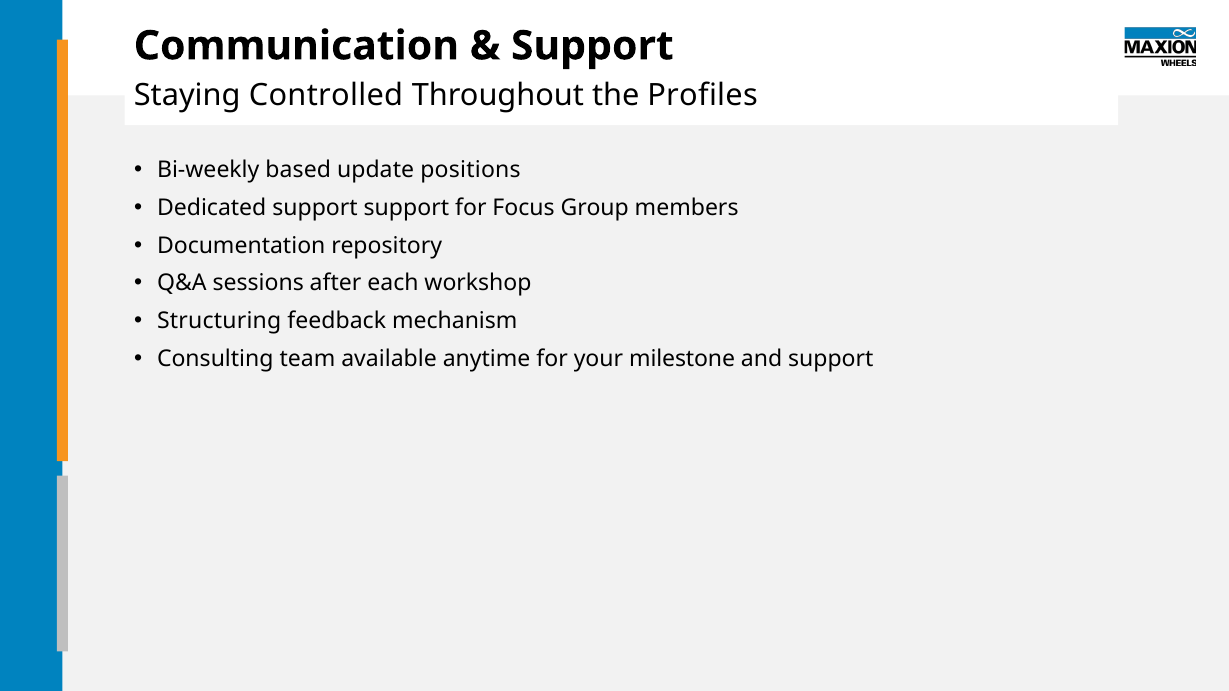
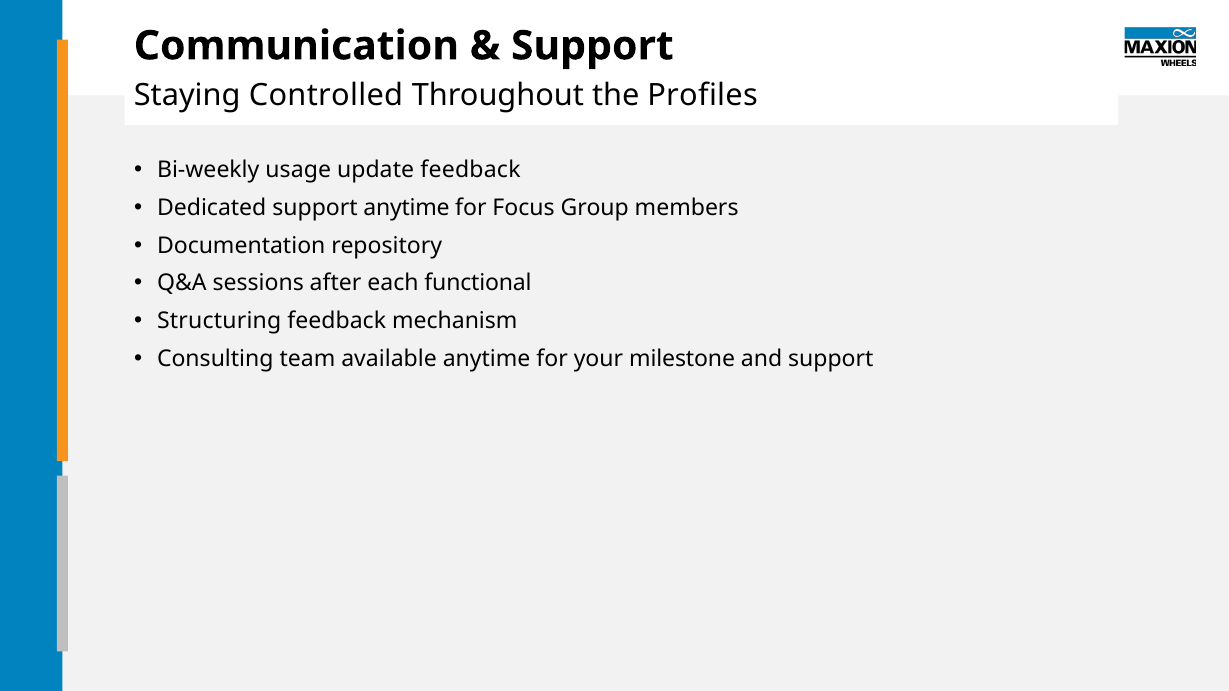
based: based -> usage (298, 170)
update positions: positions -> feedback (470, 170)
support support: support -> anytime (407, 208)
workshop: workshop -> functional (478, 283)
